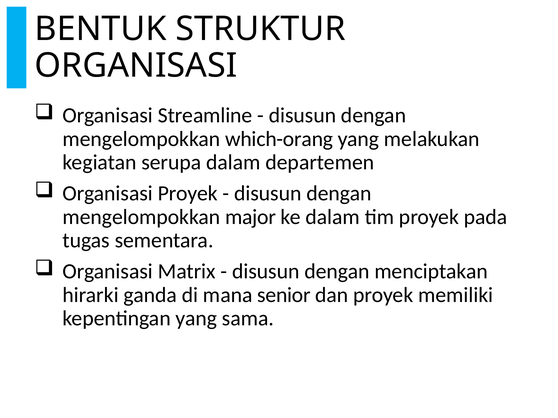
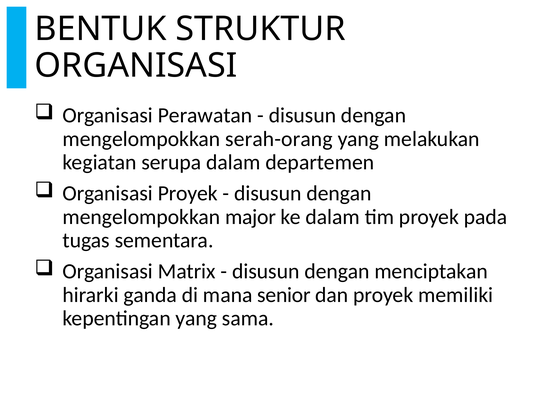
Streamline: Streamline -> Perawatan (205, 116)
which-orang: which-orang -> serah-orang (279, 139)
